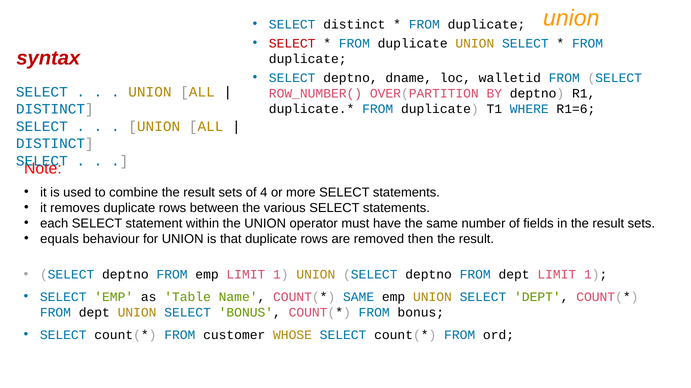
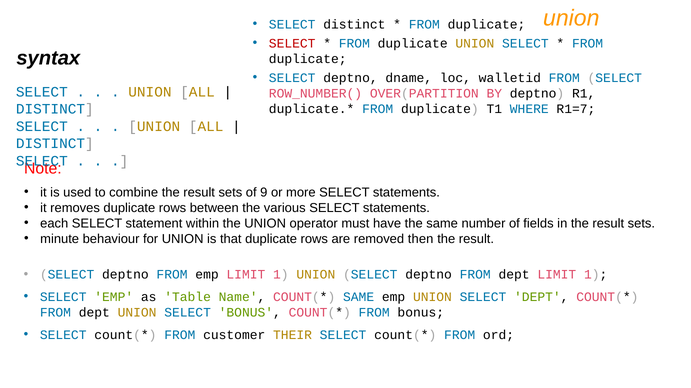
syntax colour: red -> black (48, 58)
R1=6: R1=6 -> R1=7 (576, 109)
4: 4 -> 9 (264, 193)
equals: equals -> minute (60, 239)
WHOSE: WHOSE -> THEIR (293, 335)
